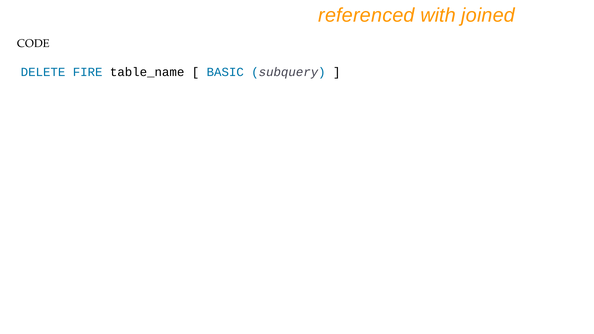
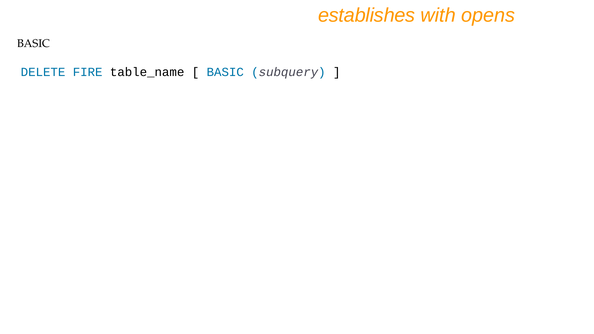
referenced: referenced -> establishes (367, 15)
joined: joined -> opens (488, 15)
CODE: CODE -> BASIC (34, 43)
